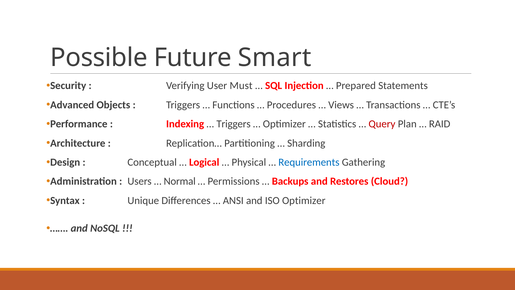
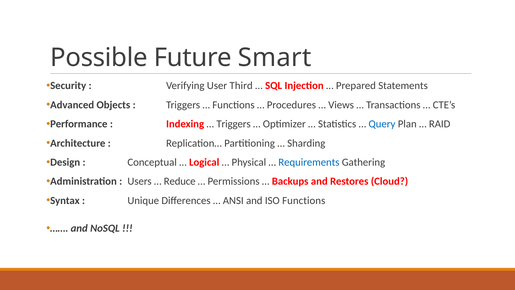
Must: Must -> Third (241, 86)
Query colour: red -> blue (382, 124)
Normal: Normal -> Reduce (180, 181)
ISO Optimizer: Optimizer -> Functions (304, 200)
